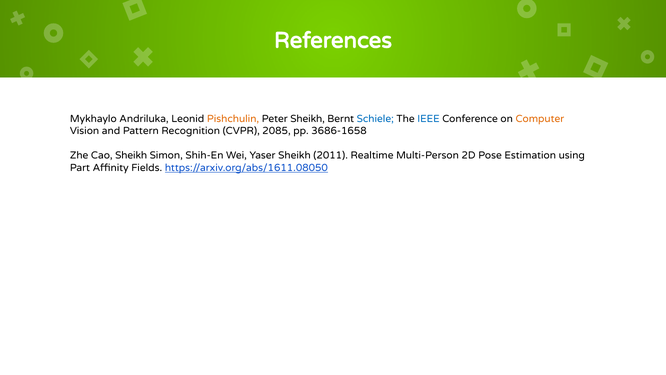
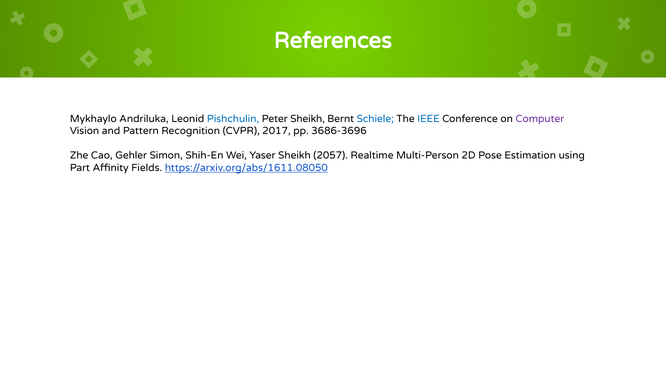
Pishchulin colour: orange -> blue (233, 119)
Computer colour: orange -> purple (540, 119)
2085: 2085 -> 2017 (277, 131)
3686-1658: 3686-1658 -> 3686-3696 (339, 131)
Cao Sheikh: Sheikh -> Gehler (131, 155)
2011: 2011 -> 2057 (331, 155)
